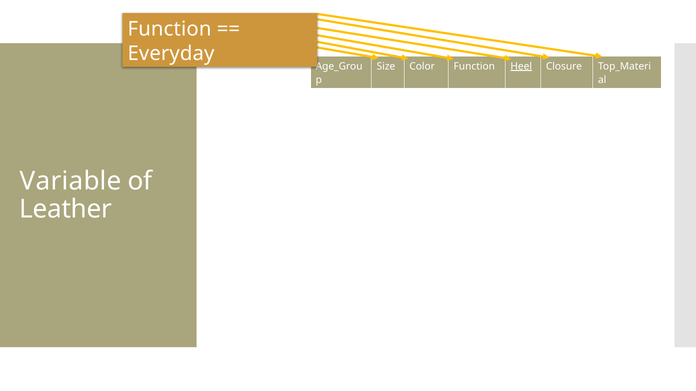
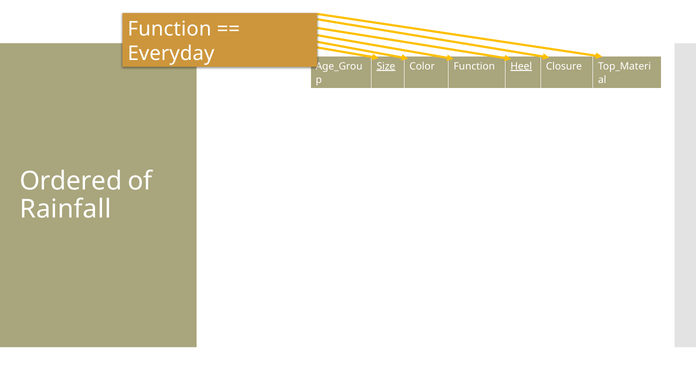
Size underline: none -> present (386, 66)
Variable: Variable -> Ordered (71, 181)
Leather: Leather -> Rainfall (65, 209)
